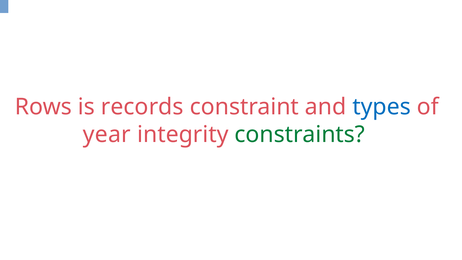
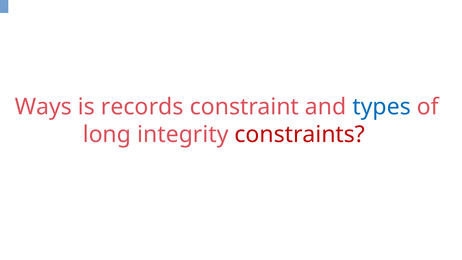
Rows: Rows -> Ways (43, 107)
year: year -> long (107, 134)
constraints colour: green -> red (300, 134)
